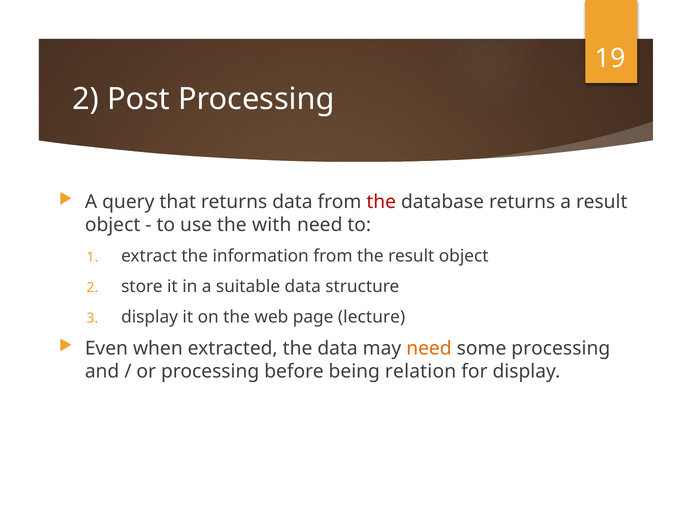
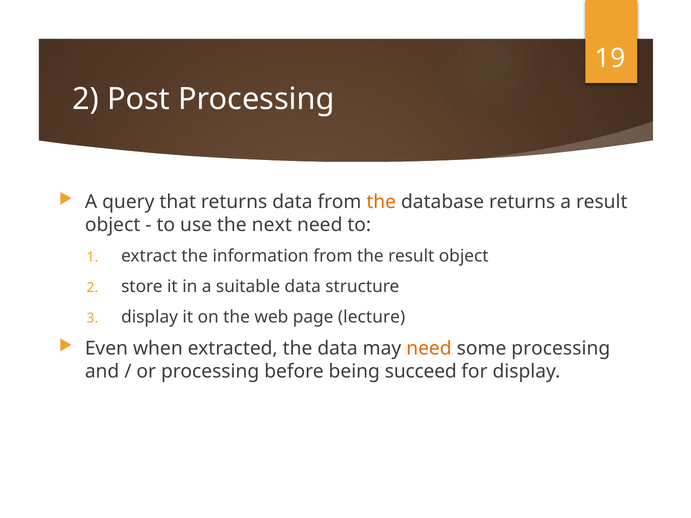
the colour: red -> orange (381, 202)
with: with -> next (272, 225)
relation: relation -> succeed (421, 372)
